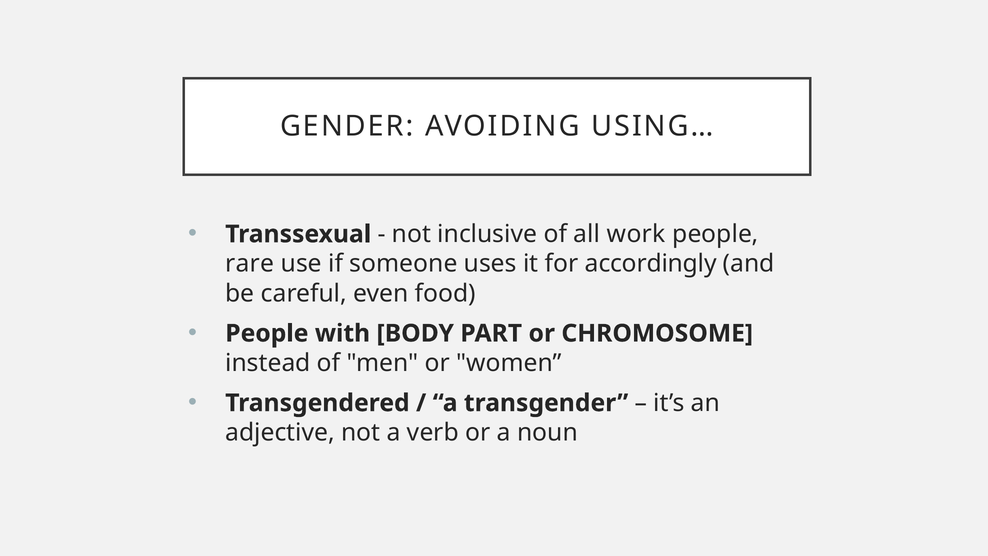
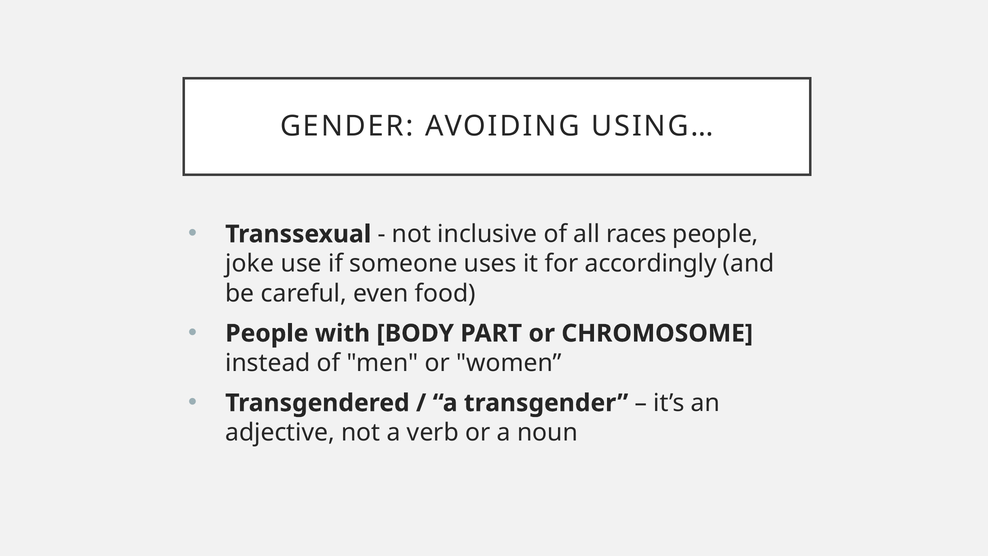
work: work -> races (636, 234)
rare: rare -> joke (250, 264)
